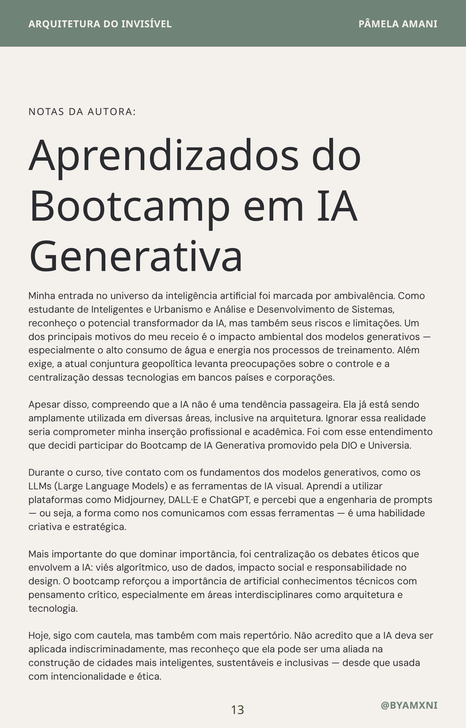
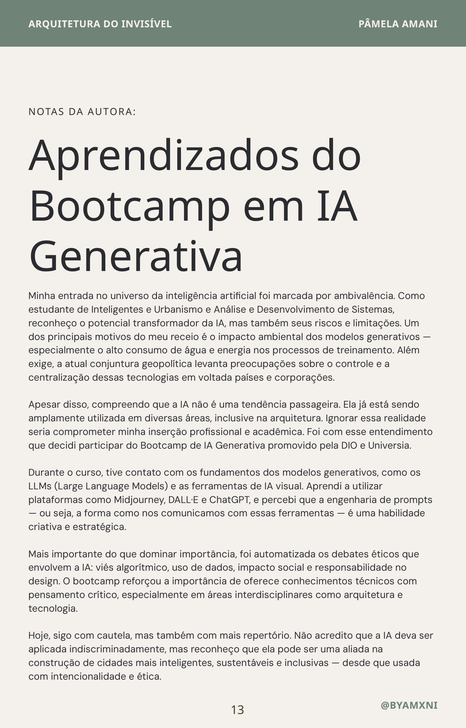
bancos: bancos -> voltada (215, 378)
foi centralização: centralização -> automatizada (285, 554)
de artificial: artificial -> oferece (262, 581)
